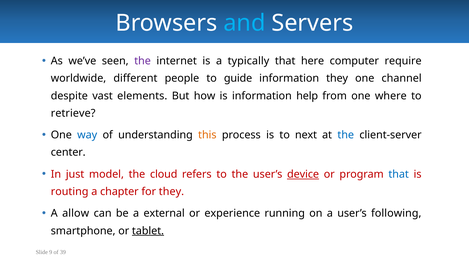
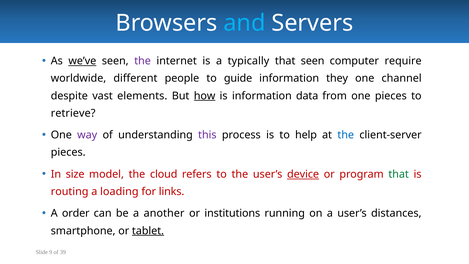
we’ve underline: none -> present (82, 61)
that here: here -> seen (313, 61)
how underline: none -> present (205, 96)
help: help -> data (307, 96)
one where: where -> pieces (391, 96)
way colour: blue -> purple (87, 135)
this colour: orange -> purple (207, 135)
next: next -> help (306, 135)
center: center -> pieces (68, 152)
just: just -> size (75, 174)
that colour: blue -> green (399, 174)
chapter: chapter -> loading (119, 191)
for they: they -> links (172, 191)
allow: allow -> order (76, 213)
external: external -> another (164, 213)
experience: experience -> institutions (232, 213)
following: following -> distances (396, 213)
